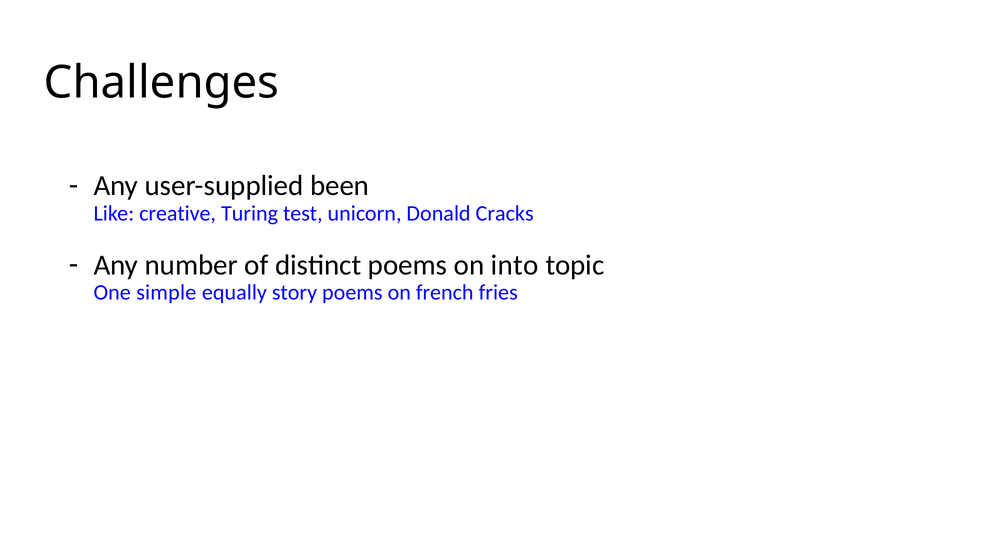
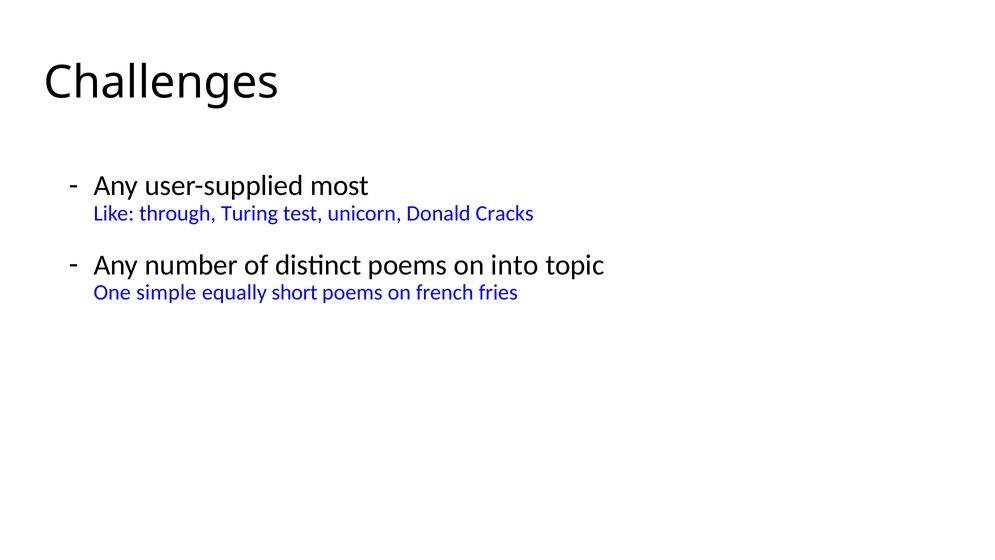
been: been -> most (340, 186)
creative: creative -> through (178, 213)
story: story -> short (295, 293)
